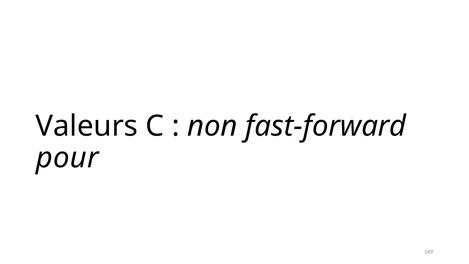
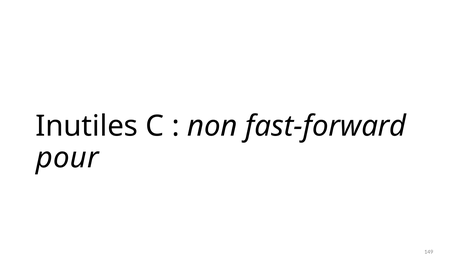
Valeurs: Valeurs -> Inutiles (87, 126)
